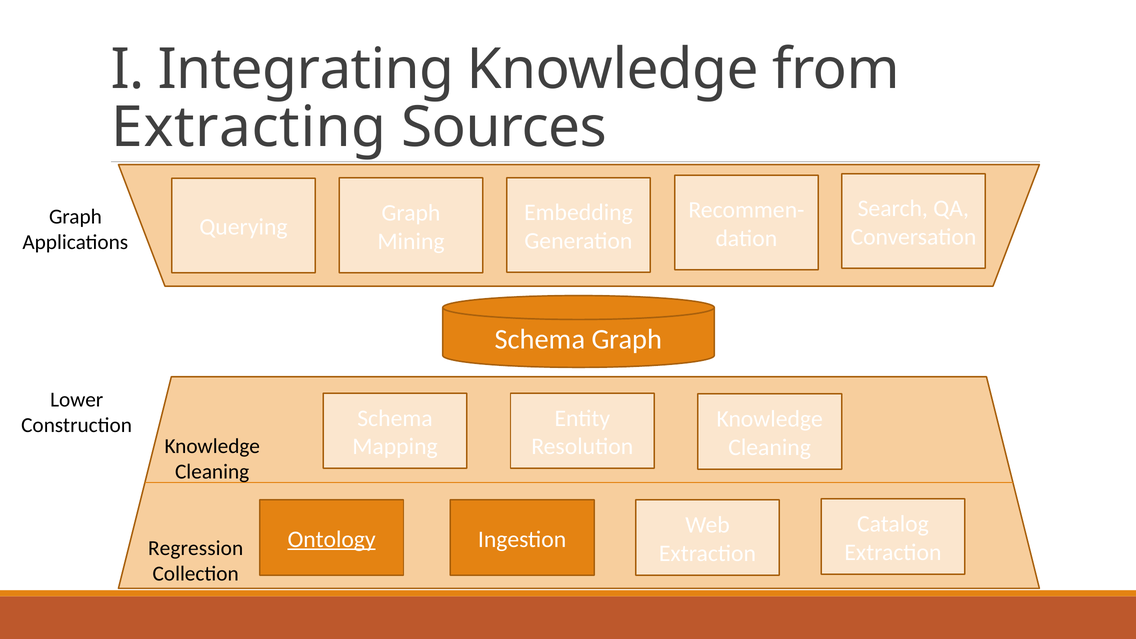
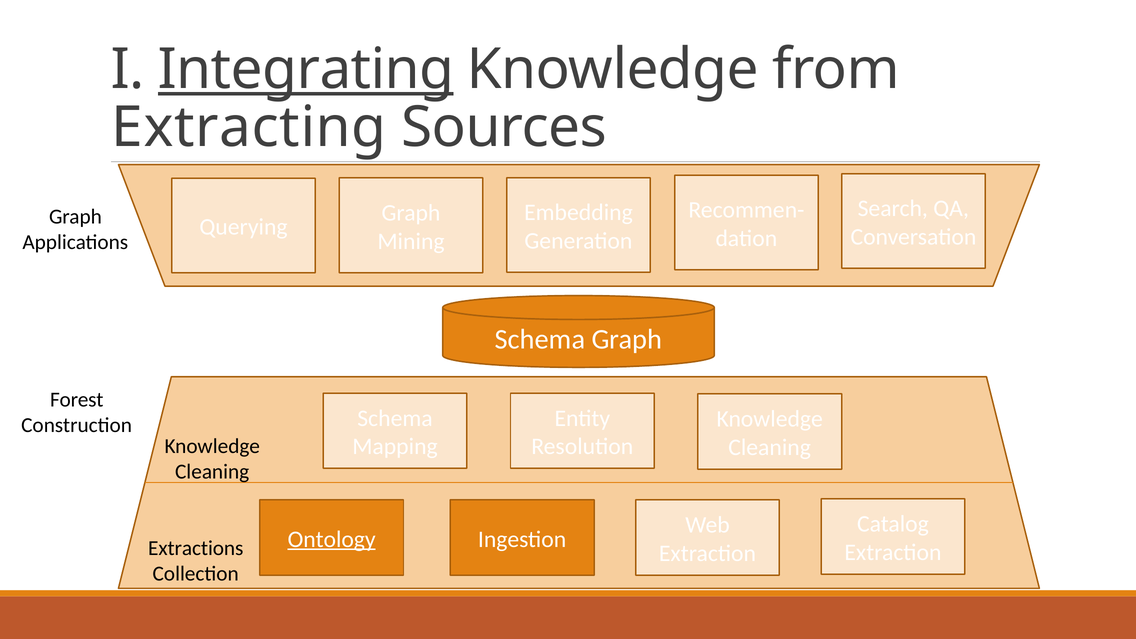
Integrating underline: none -> present (306, 69)
Lower: Lower -> Forest (77, 400)
Regression: Regression -> Extractions (196, 548)
